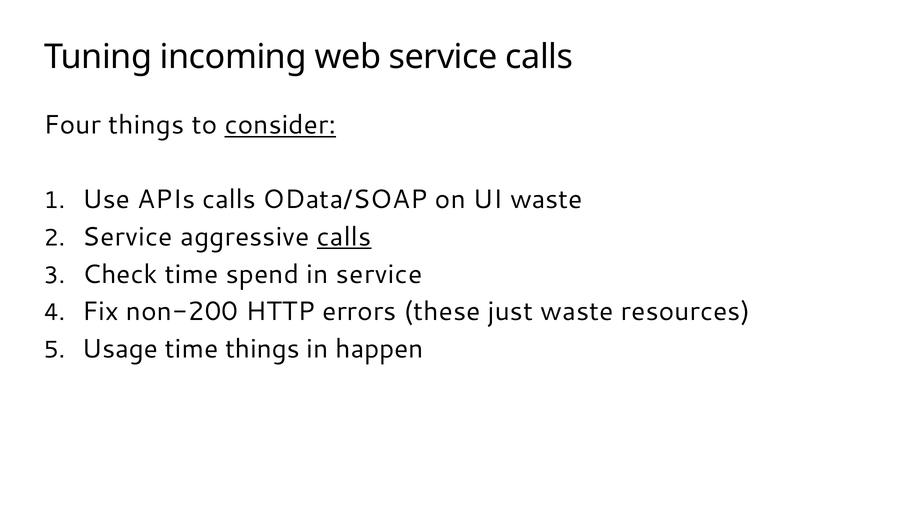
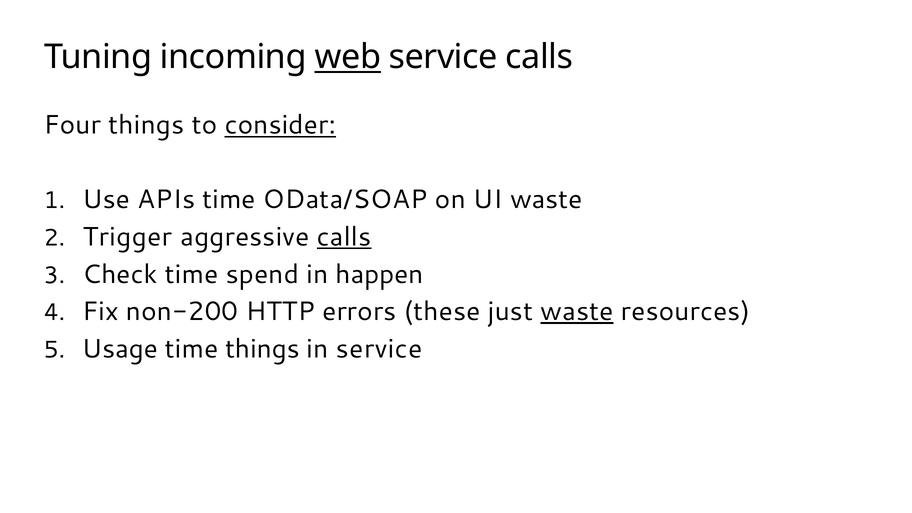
web underline: none -> present (348, 57)
APIs calls: calls -> time (229, 200)
Service: Service -> Trigger (127, 237)
in service: service -> happen (379, 274)
waste underline: none -> present (577, 312)
in happen: happen -> service (379, 349)
